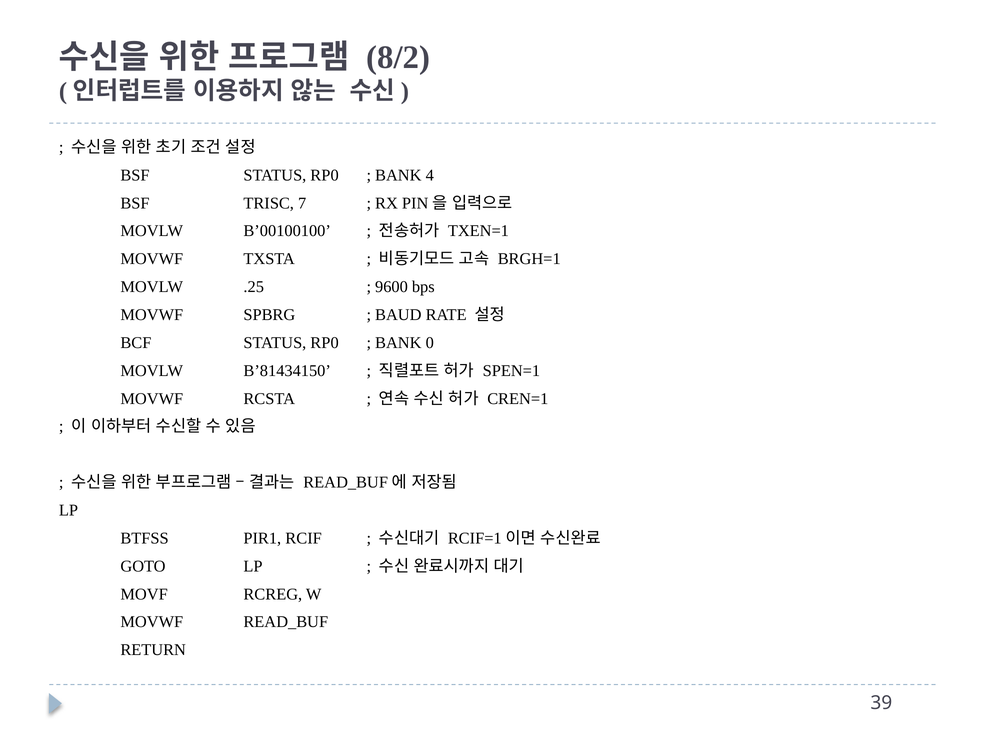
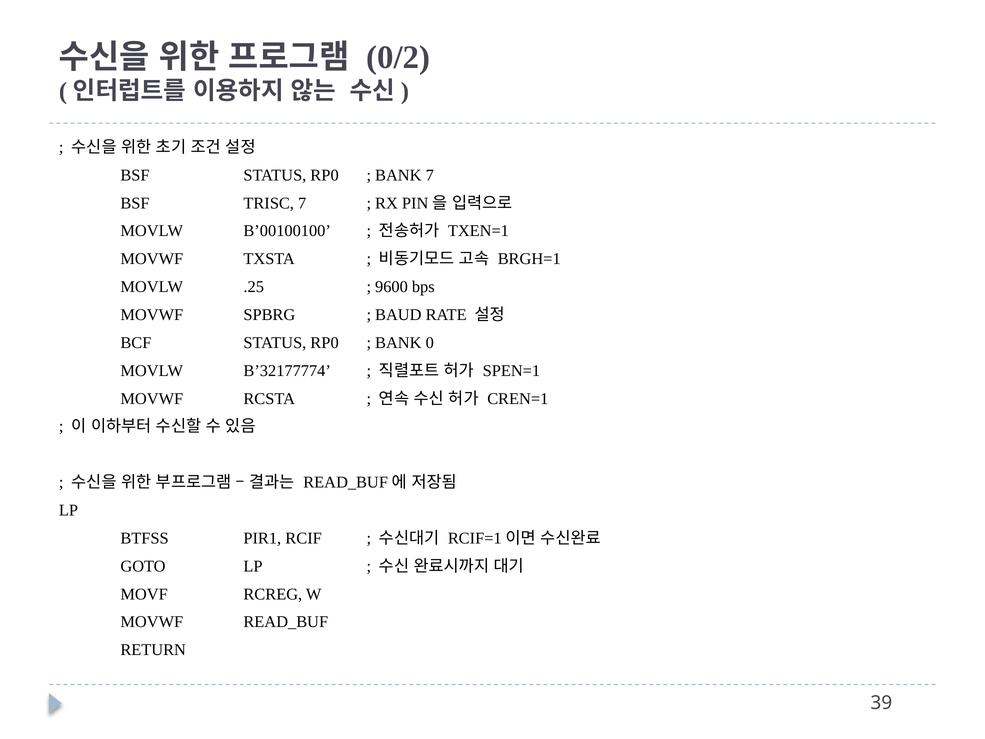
8/2: 8/2 -> 0/2 (398, 57)
BANK 4: 4 -> 7 (430, 175)
B’81434150: B’81434150 -> B’32177774 (287, 371)
